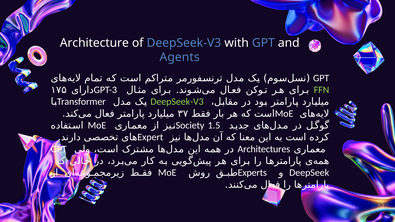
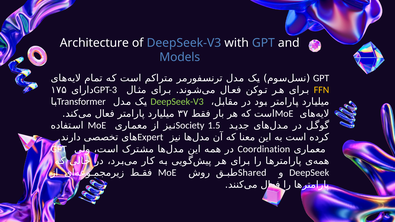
Agents: Agents -> Models (180, 57)
FFN colour: light green -> yellow (321, 90)
Architectures: Architectures -> Coordination (264, 149)
Experts: Experts -> Shared (252, 173)
